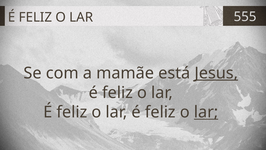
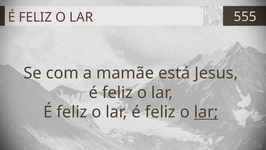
Jesus underline: present -> none (216, 73)
